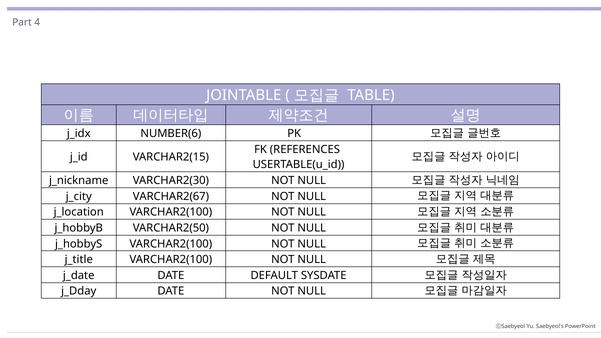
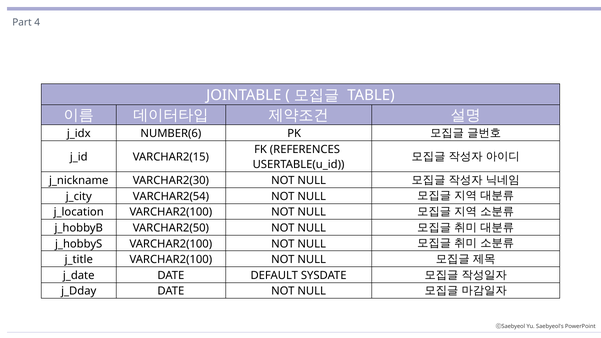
VARCHAR2(67: VARCHAR2(67 -> VARCHAR2(54 (171, 196)
